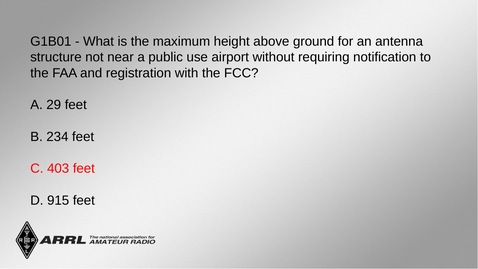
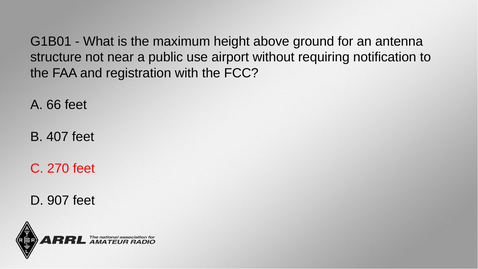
29: 29 -> 66 (54, 105)
234: 234 -> 407 (57, 137)
403: 403 -> 270 (58, 168)
915: 915 -> 907 (58, 200)
